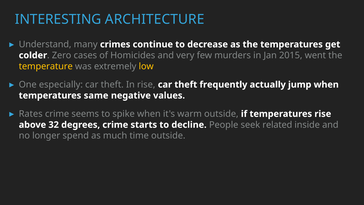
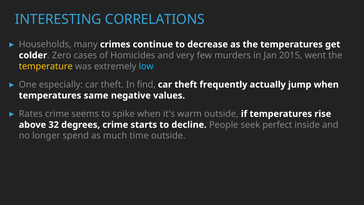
ARCHITECTURE: ARCHITECTURE -> CORRELATIONS (155, 19)
Understand: Understand -> Households (45, 44)
low colour: yellow -> light blue (146, 66)
In rise: rise -> find (146, 84)
related: related -> perfect (277, 125)
